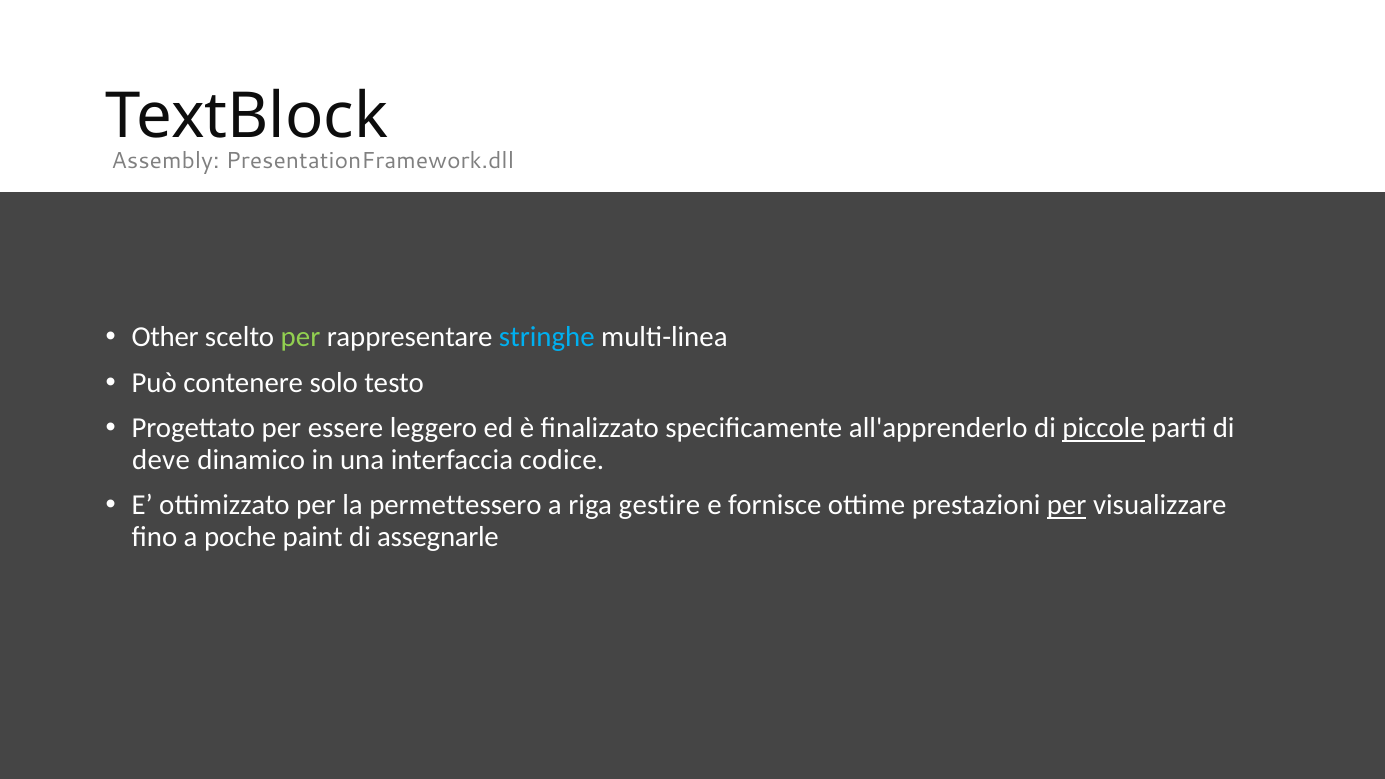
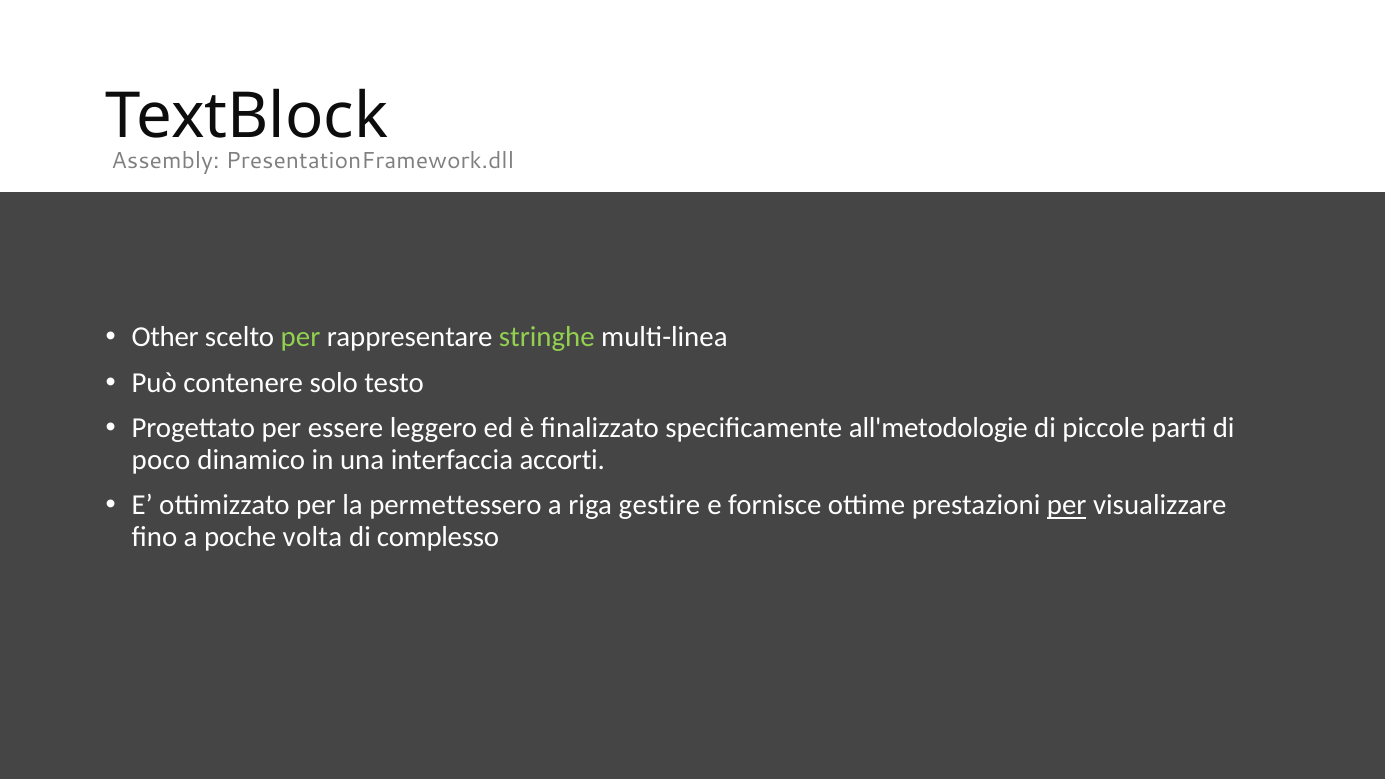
stringhe colour: light blue -> light green (547, 337)
all'apprenderlo: all'apprenderlo -> all'metodologie (938, 429)
piccole underline: present -> none (1104, 429)
deve: deve -> poco (161, 460)
codice: codice -> accorti (562, 460)
paint: paint -> volta (312, 537)
assegnarle: assegnarle -> complesso (438, 537)
